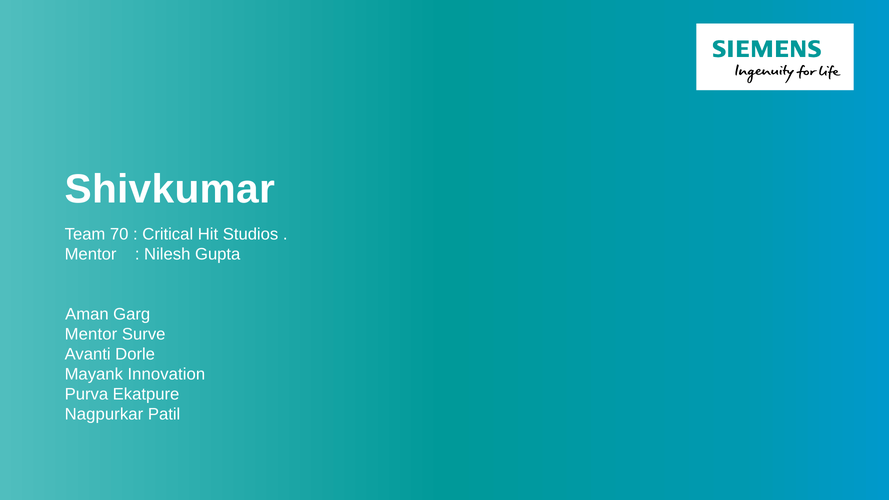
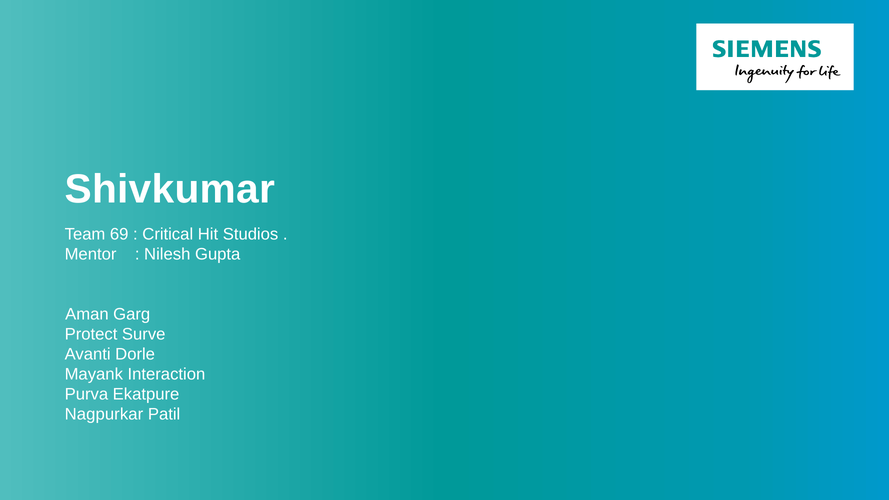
70: 70 -> 69 (119, 234)
Mentor: Mentor -> Protect (91, 334)
Innovation: Innovation -> Interaction (166, 374)
